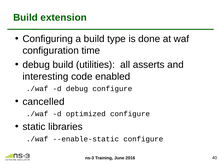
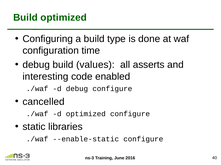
Build extension: extension -> optimized (64, 18)
utilities: utilities -> values (95, 65)
